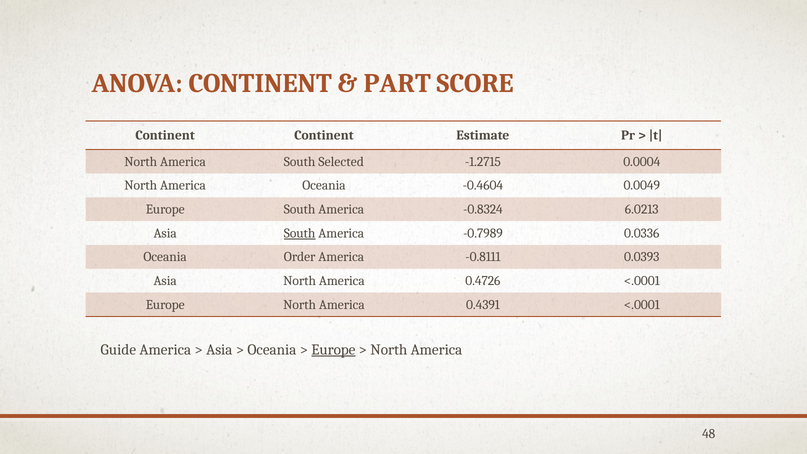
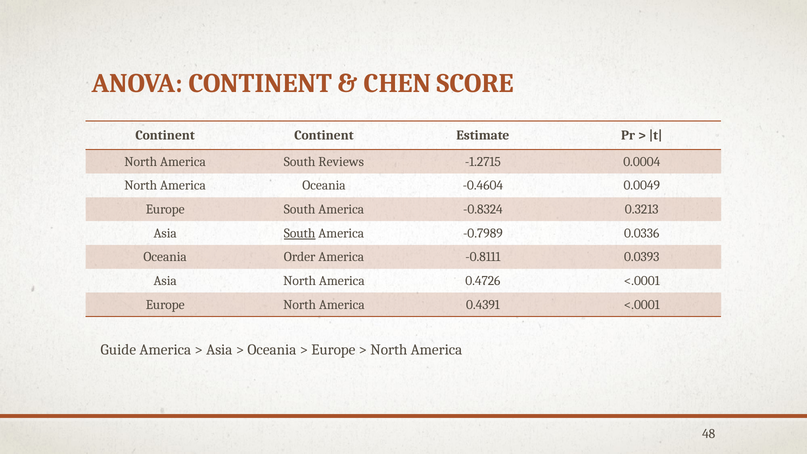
PART: PART -> CHEN (398, 83)
Selected: Selected -> Reviews (341, 162)
6.0213: 6.0213 -> 0.3213 (642, 209)
Europe underline: present -> none (333, 350)
